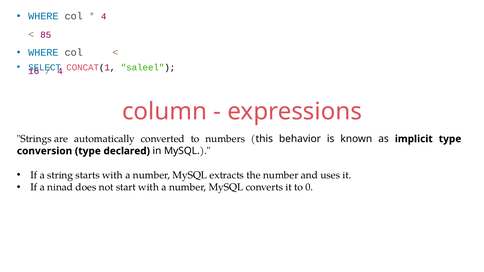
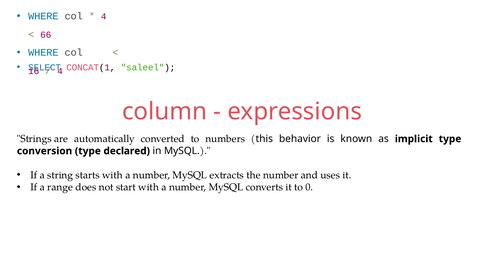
85: 85 -> 66 (46, 35)
ninad: ninad -> range (60, 187)
